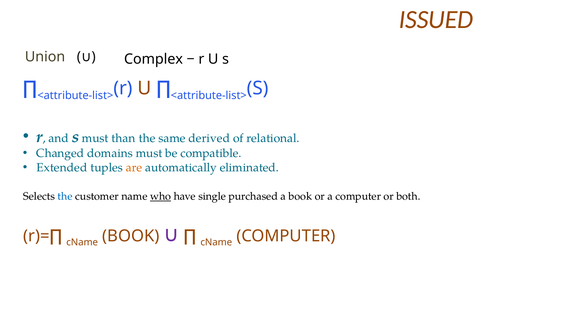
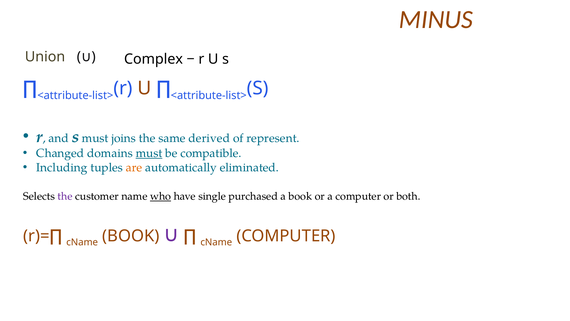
ISSUED: ISSUED -> MINUS (436, 20)
than: than -> joins (124, 138)
relational: relational -> represent (273, 138)
must underline: none -> present (149, 153)
Extended: Extended -> Including (62, 167)
the colour: blue -> purple (65, 196)
